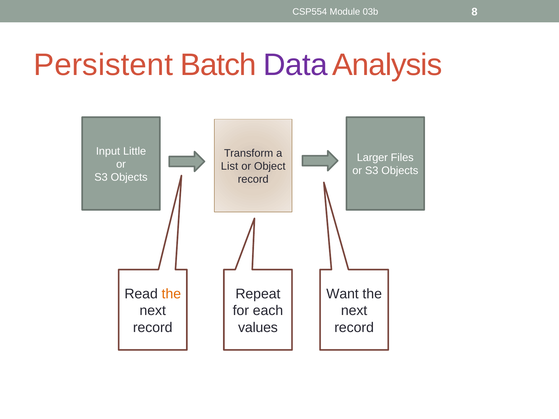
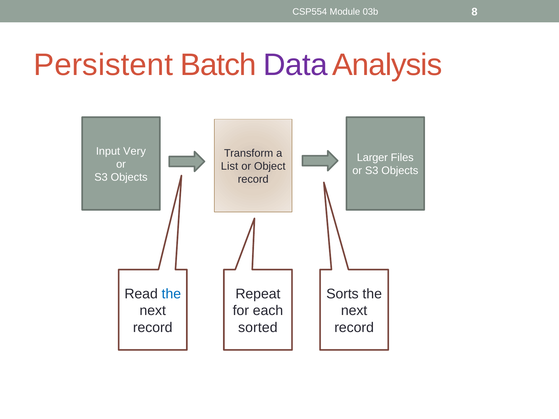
Little: Little -> Very (135, 151)
the colour: orange -> blue (171, 294)
Want: Want -> Sorts (342, 294)
values: values -> sorted (258, 328)
